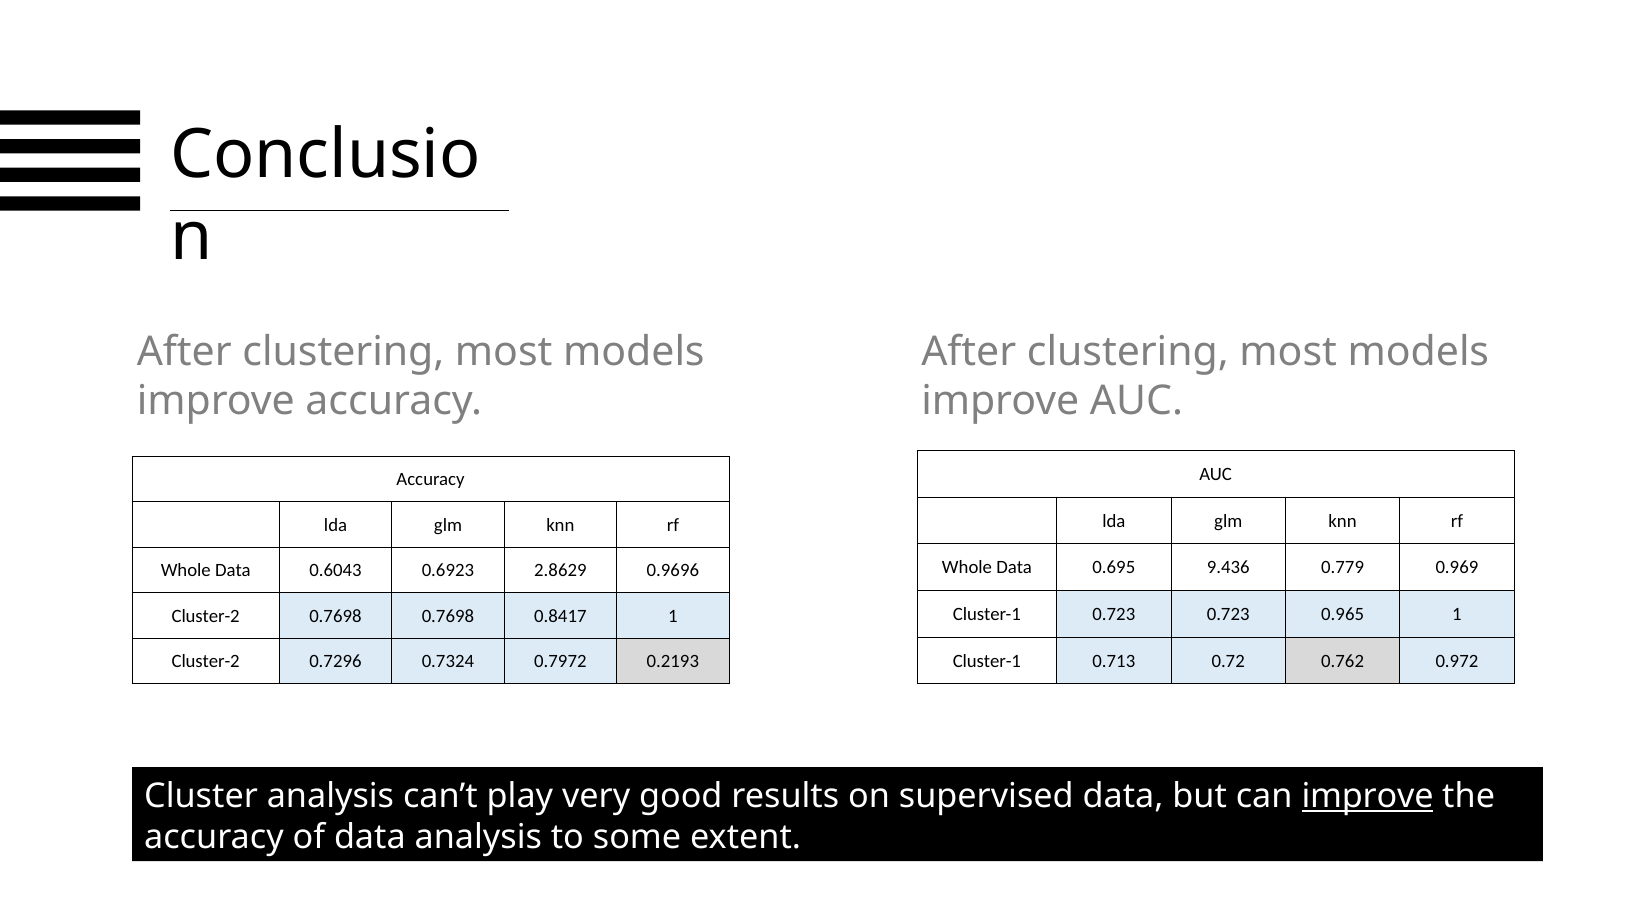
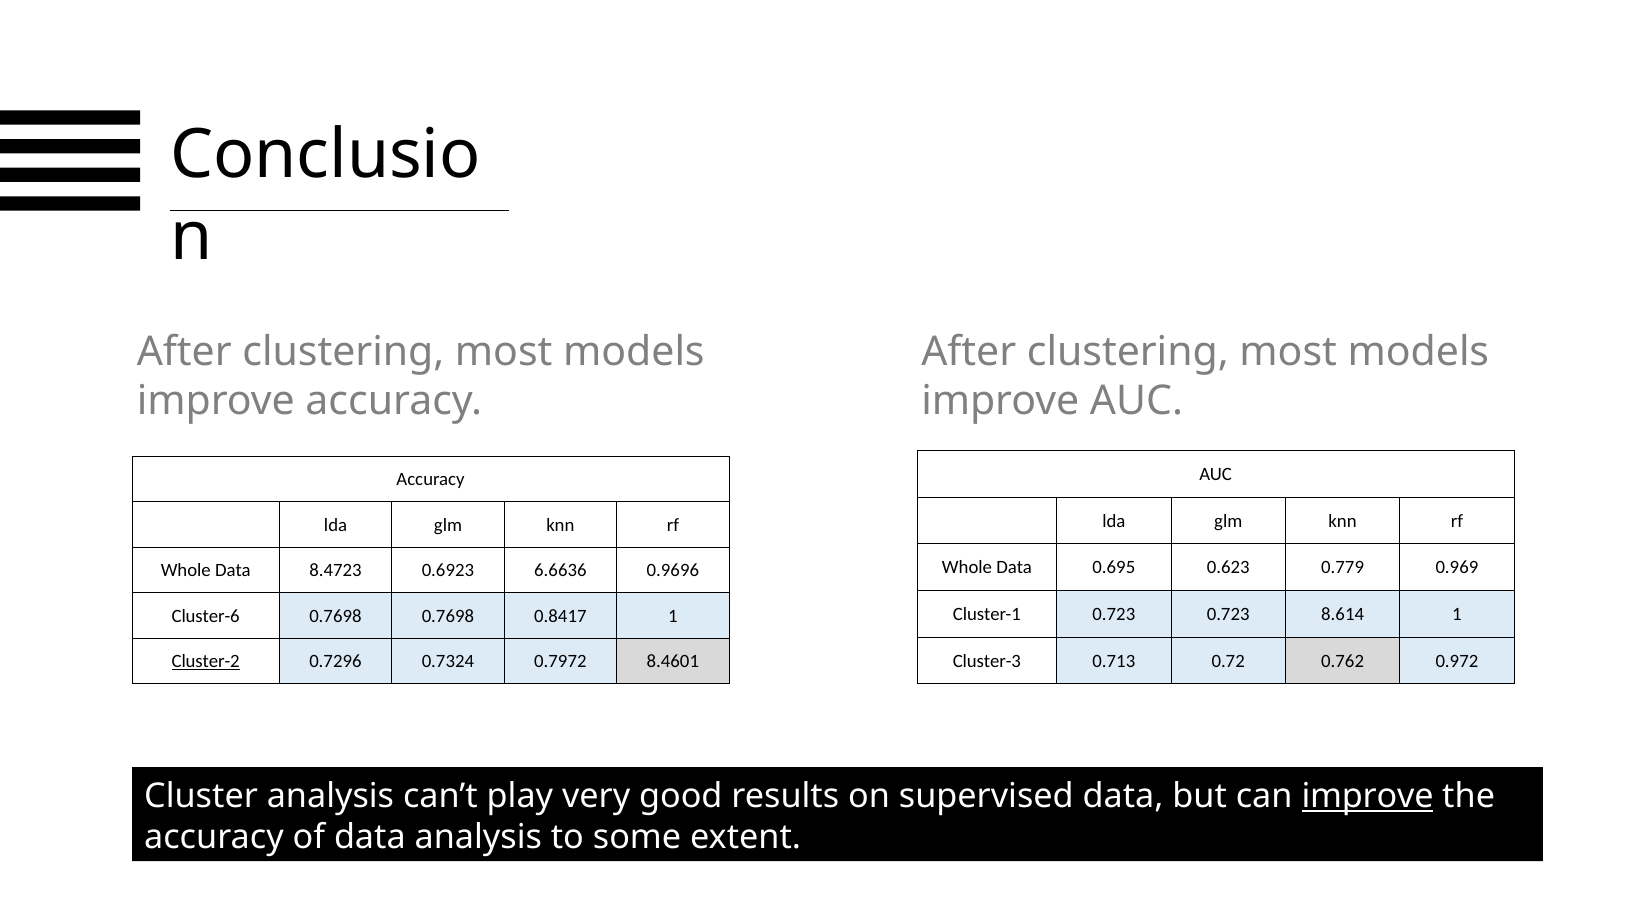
9.436: 9.436 -> 0.623 (1228, 568)
0.6043: 0.6043 -> 8.4723 (335, 571)
2.8629: 2.8629 -> 6.6636 (560, 571)
0.965: 0.965 -> 8.614 (1343, 614)
Cluster-2: Cluster-2 -> Cluster-6 (206, 616)
Cluster-1: Cluster-1 -> Cluster-3 (987, 661)
Cluster-2 underline: none -> present (206, 662)
0.2193: 0.2193 -> 8.4601 (673, 662)
